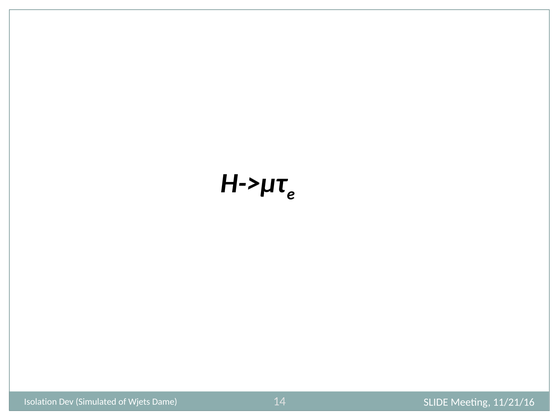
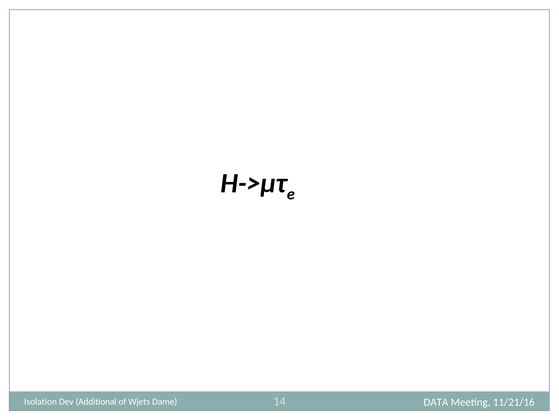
Simulated: Simulated -> Additional (96, 401)
SLIDE: SLIDE -> DATA (436, 402)
